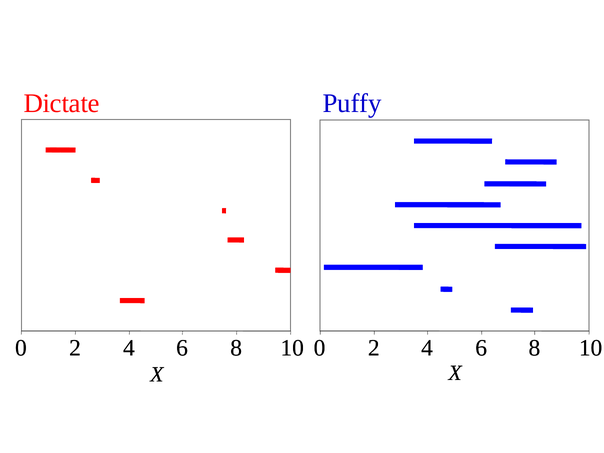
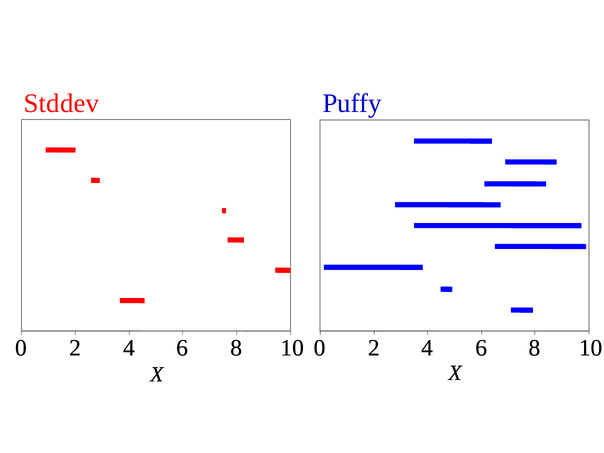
Dictate: Dictate -> Stddev (61, 104)
